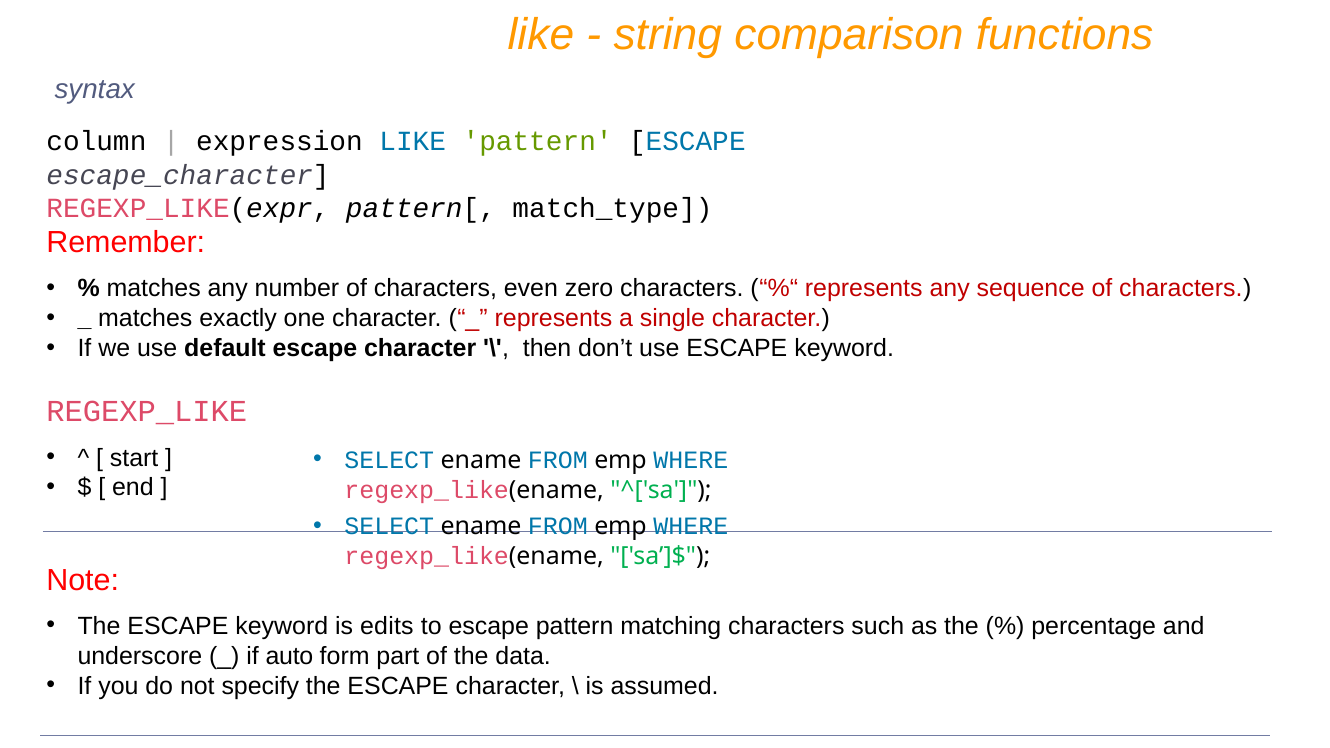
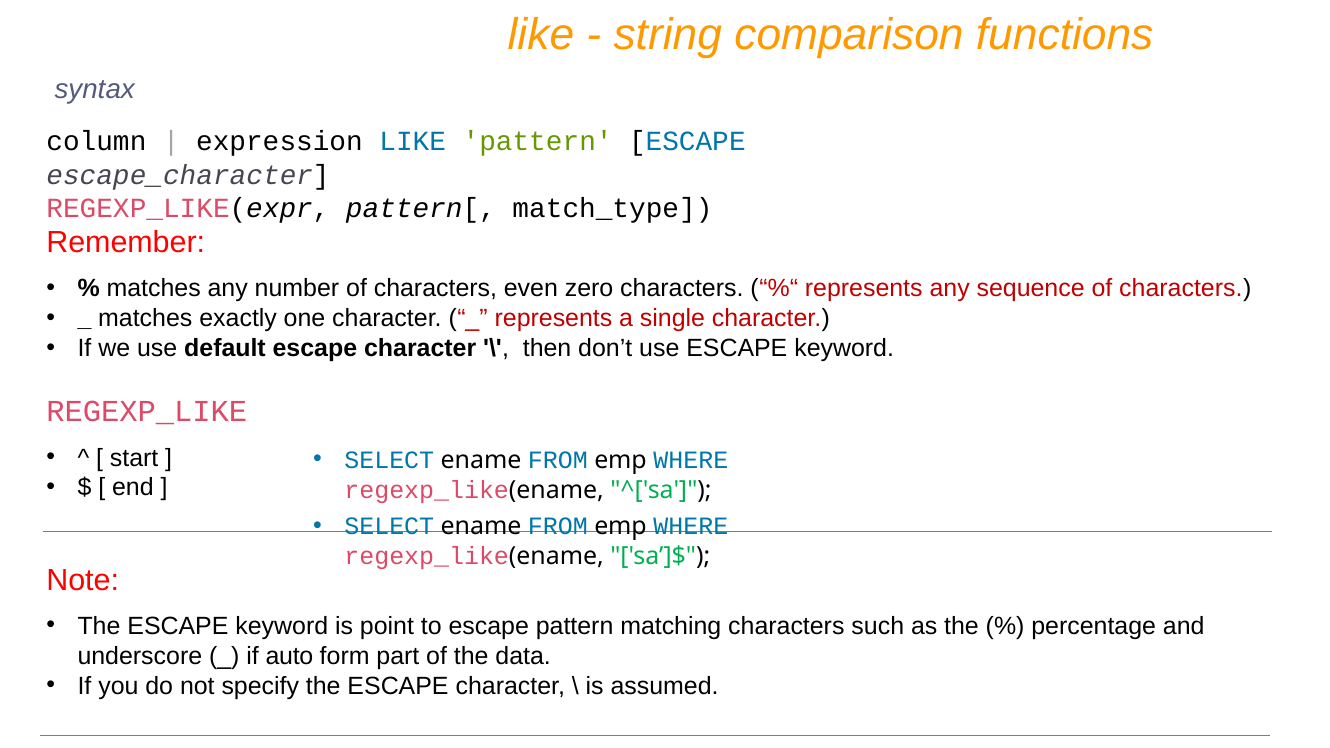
edits: edits -> point (387, 626)
